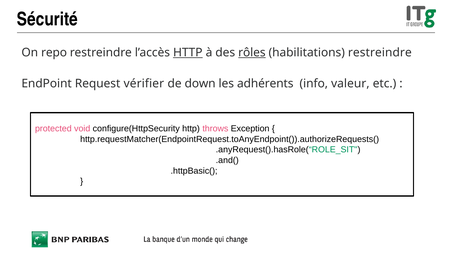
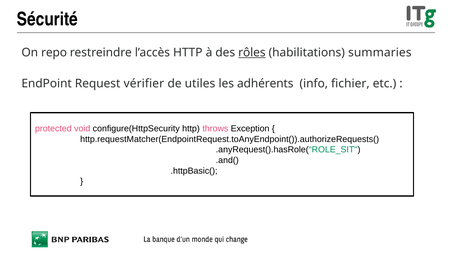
HTTP underline: present -> none (188, 52)
habilitations restreindre: restreindre -> summaries (380, 52)
down: down -> utiles (200, 84)
valeur: valeur -> fichier (350, 84)
